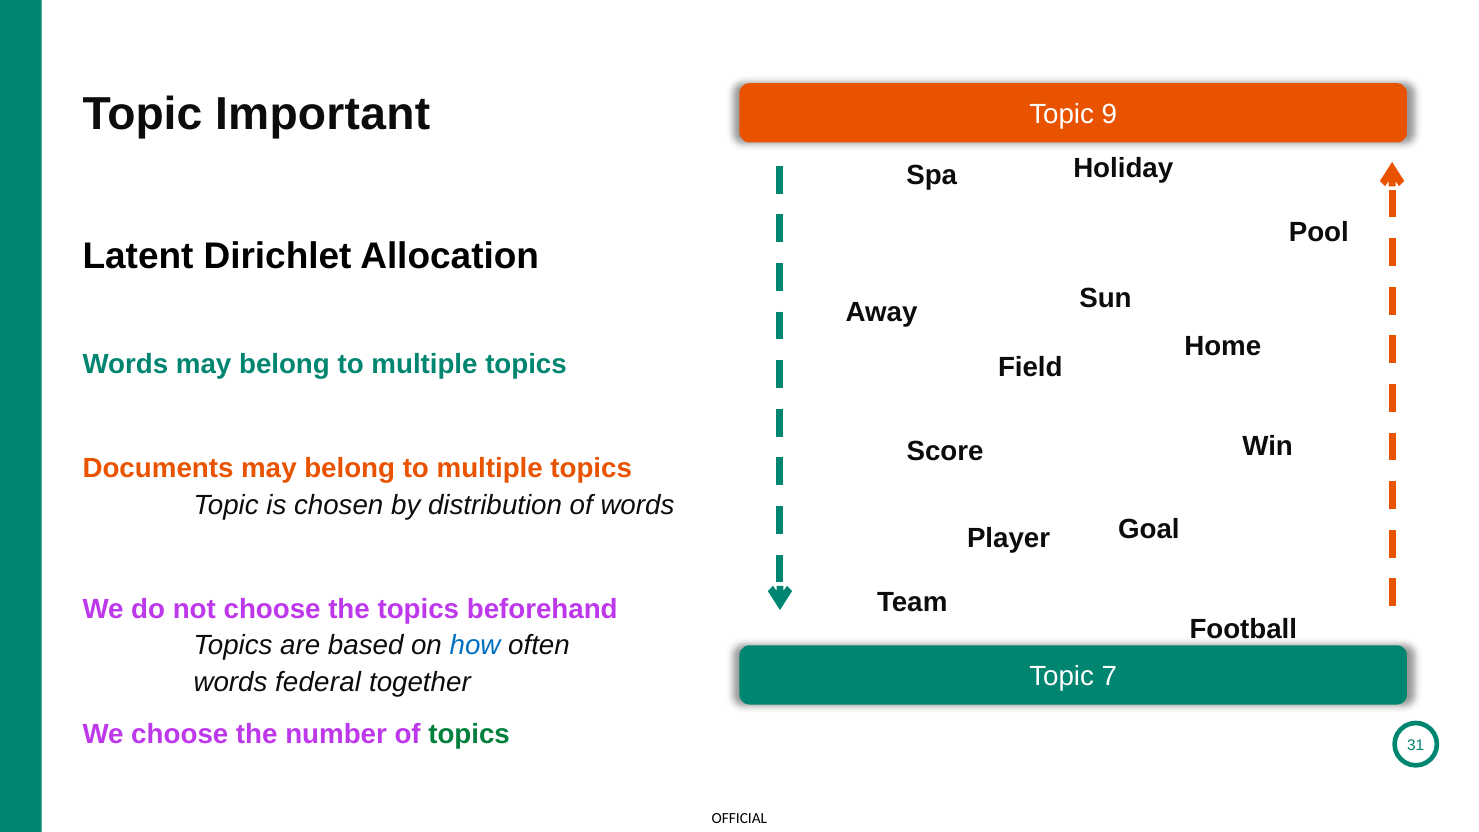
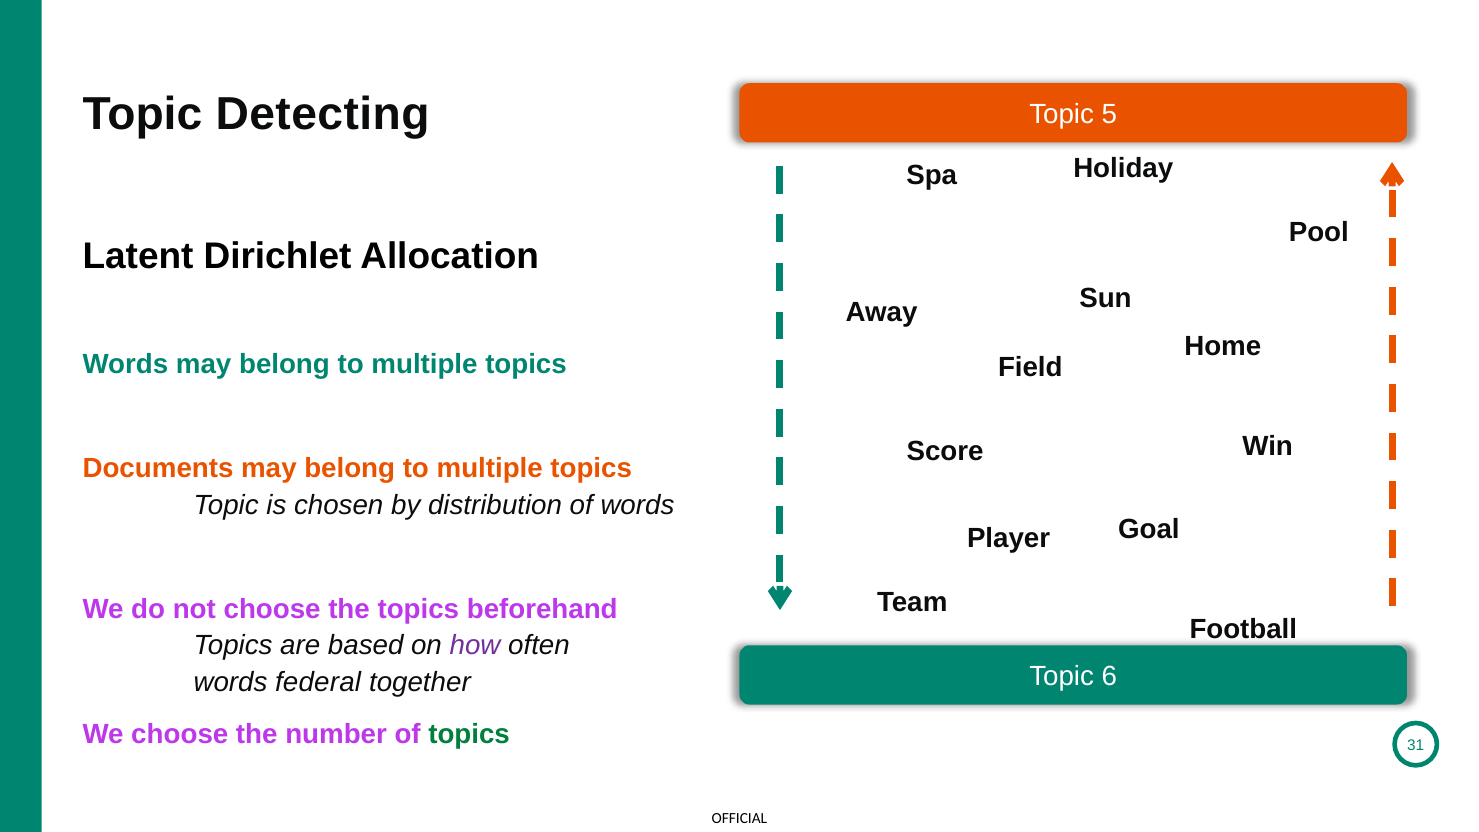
Important: Important -> Detecting (323, 114)
9: 9 -> 5 (1109, 115)
how colour: blue -> purple (475, 645)
7: 7 -> 6 (1109, 677)
